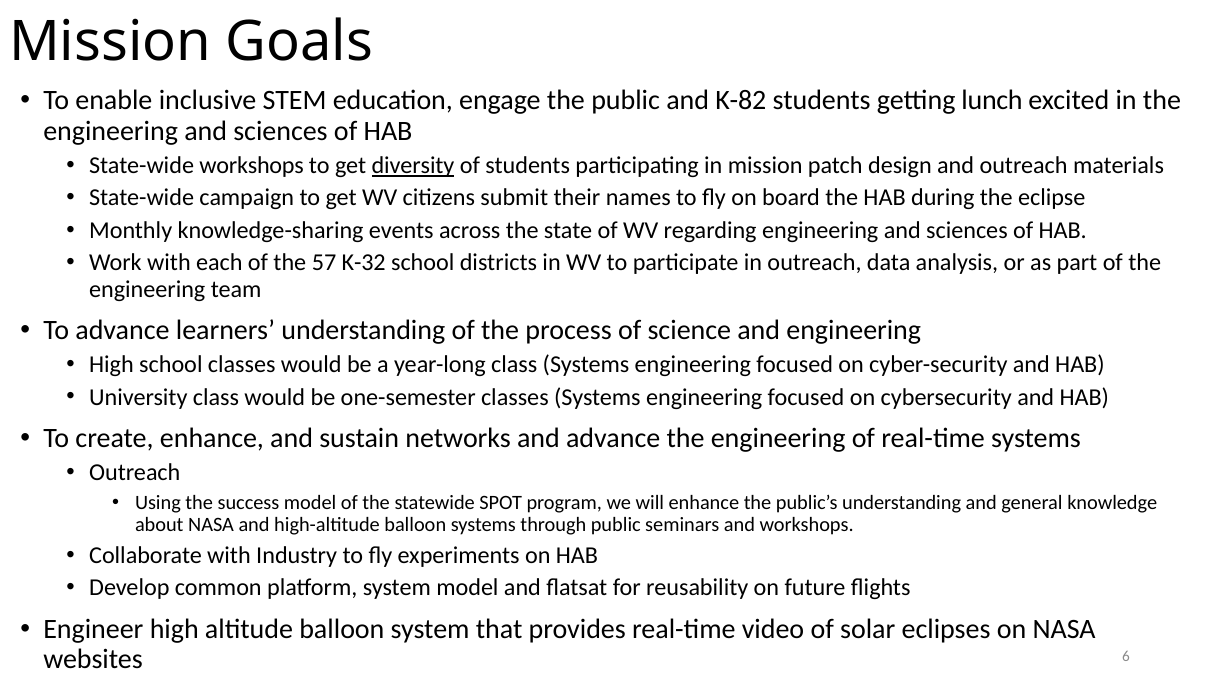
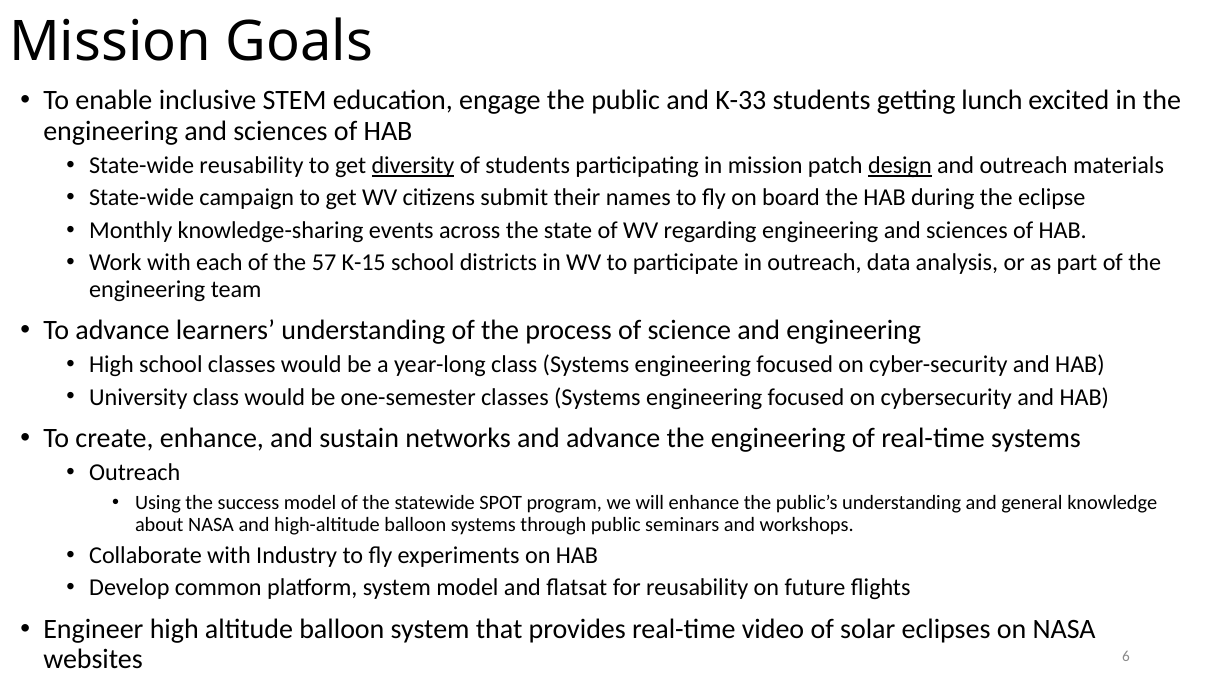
K-82: K-82 -> K-33 (741, 100)
State-wide workshops: workshops -> reusability (251, 165)
design underline: none -> present (900, 165)
K-32: K-32 -> K-15 (364, 263)
